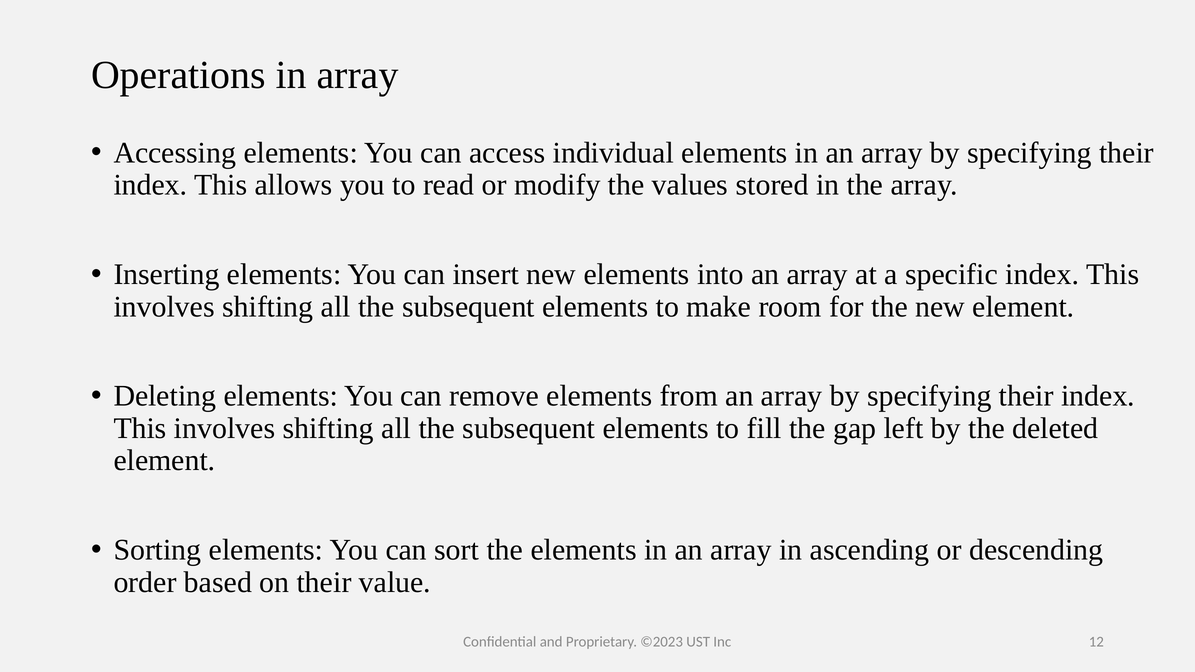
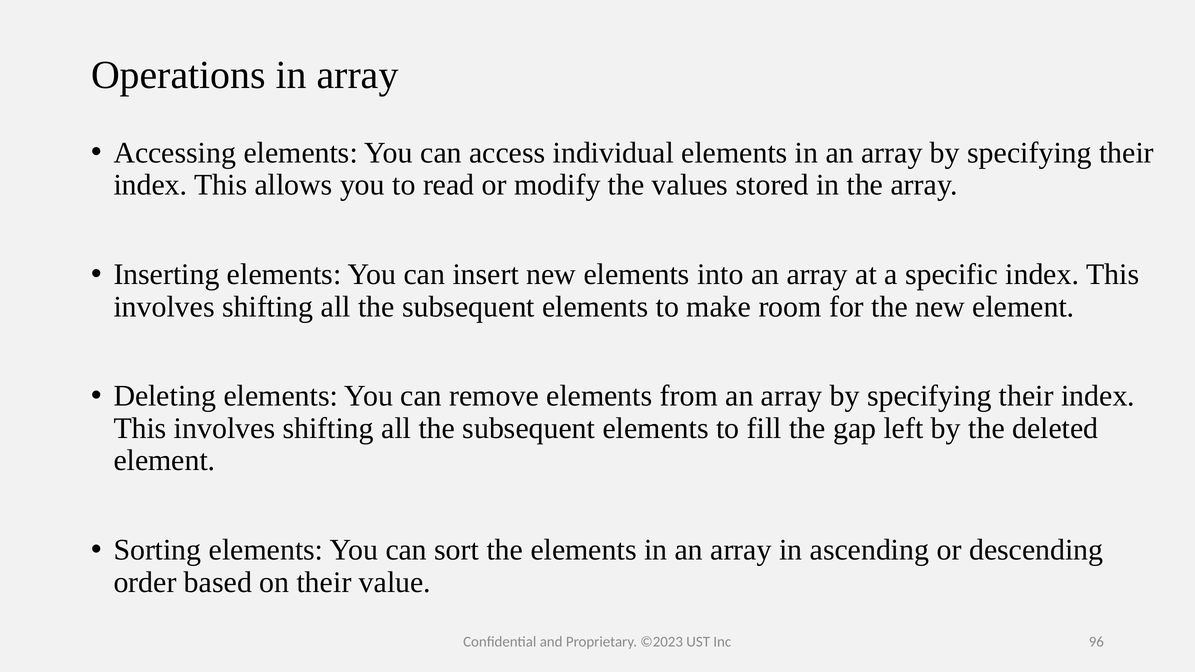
12: 12 -> 96 (1096, 642)
